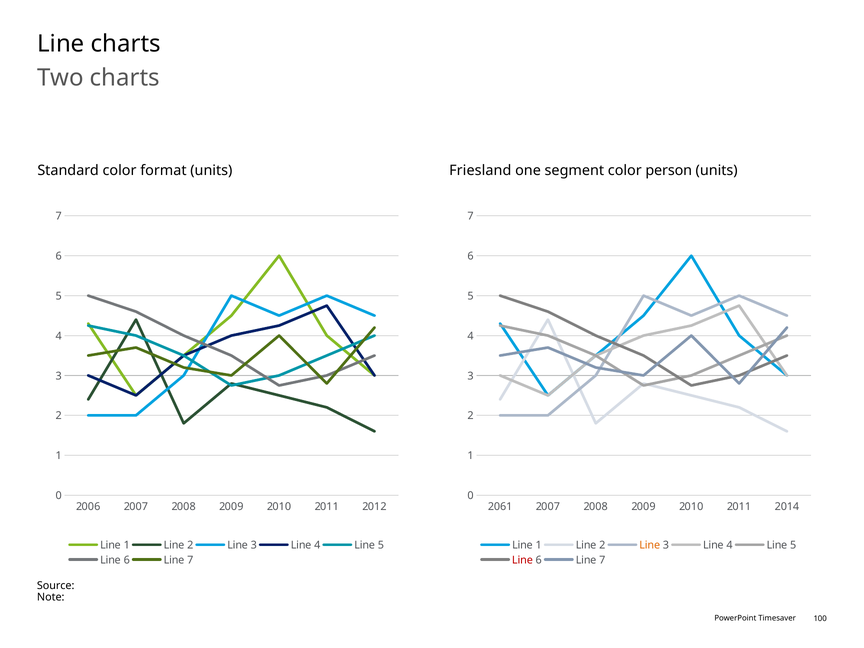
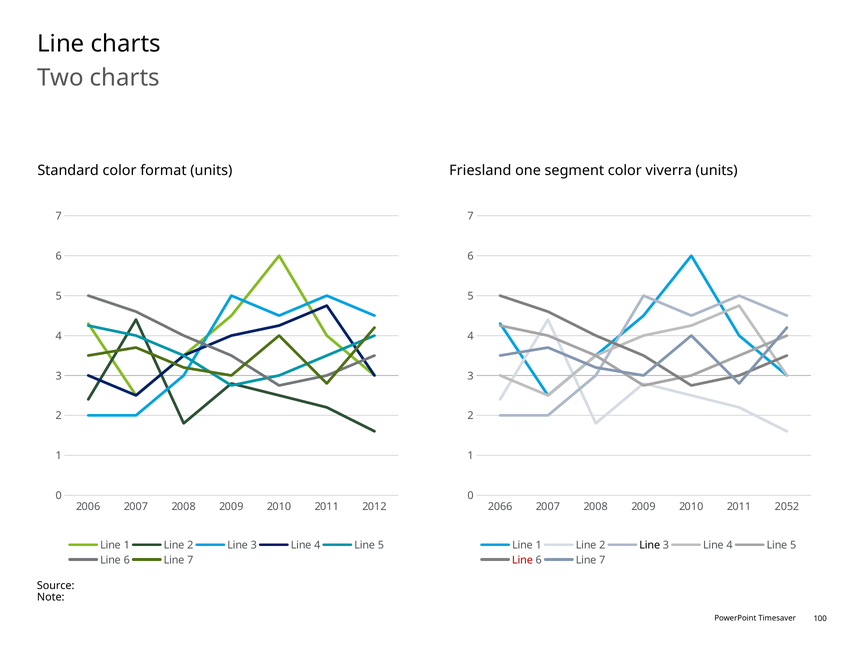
person: person -> viverra (669, 170)
2061: 2061 -> 2066 (500, 507)
2014: 2014 -> 2052 (787, 507)
Line colour: orange -> black (650, 545)
